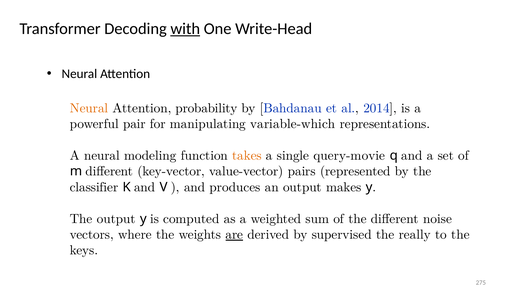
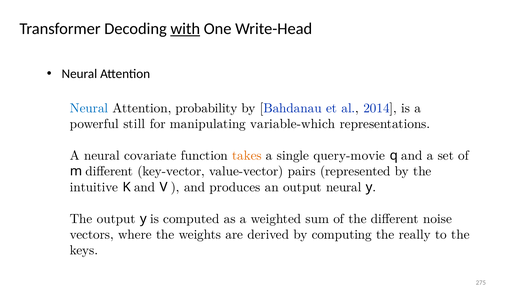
Neural colour: orange -> blue (89, 108)
pair: pair -> still (134, 124)
modeling: modeling -> covariate (150, 155)
classifier: classifier -> intuitive (94, 187)
output makes: makes -> neural (344, 187)
are underline: present -> none (234, 234)
supervised: supervised -> computing (342, 234)
